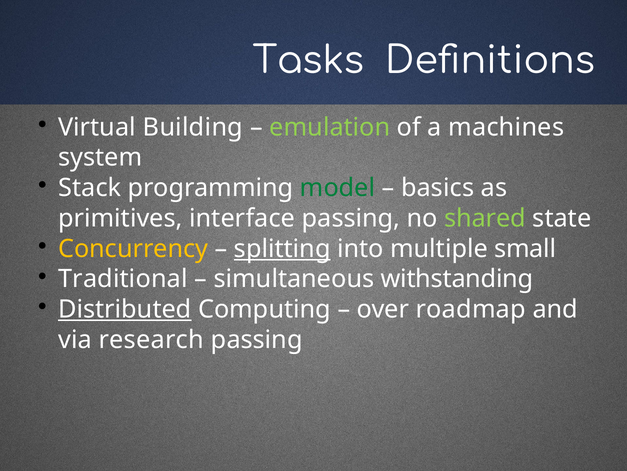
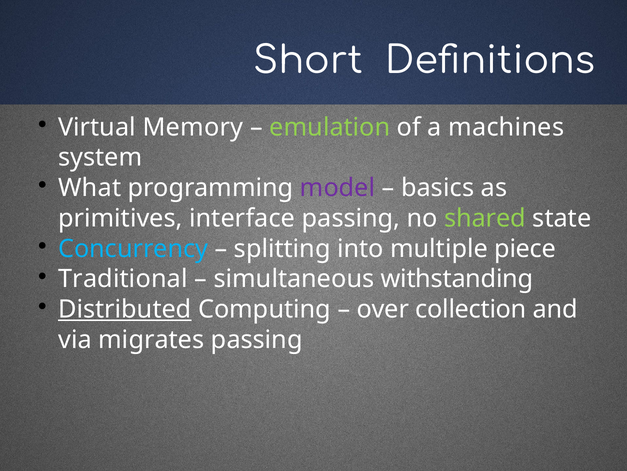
Tasks: Tasks -> Short (308, 61)
Building: Building -> Memory (193, 127)
Stack: Stack -> What (90, 188)
model colour: green -> purple (338, 188)
Concurrency colour: yellow -> light blue (133, 248)
splitting underline: present -> none (282, 248)
small: small -> piece (525, 248)
roadmap: roadmap -> collection (471, 309)
research: research -> migrates (151, 339)
